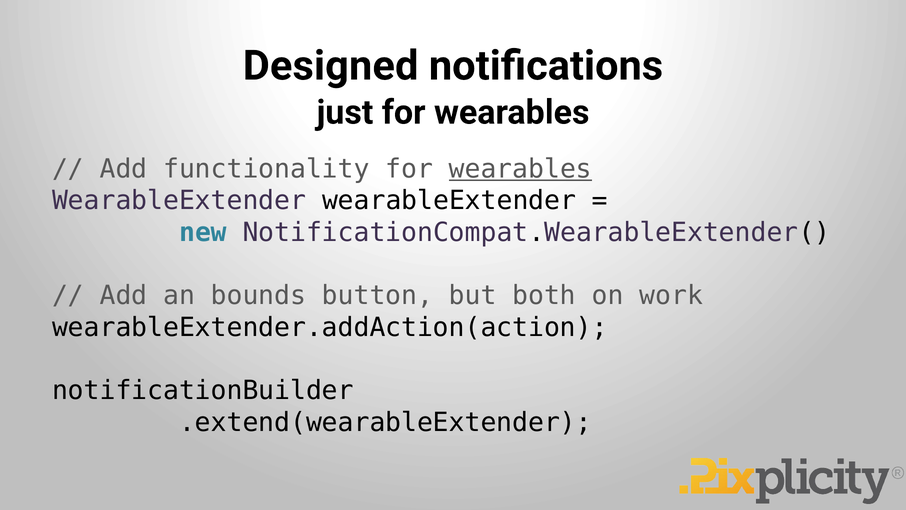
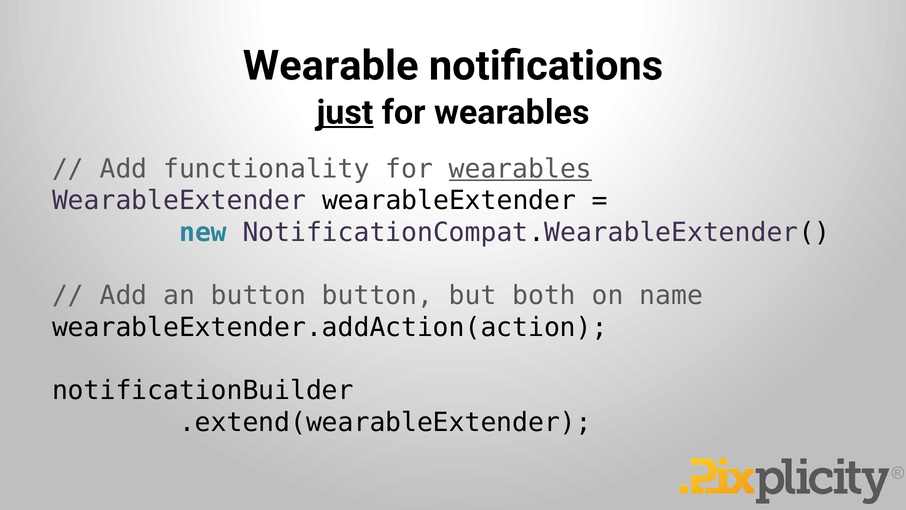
Designed: Designed -> Wearable (331, 66)
just underline: none -> present (345, 112)
an bounds: bounds -> button (258, 295)
work: work -> name (671, 295)
